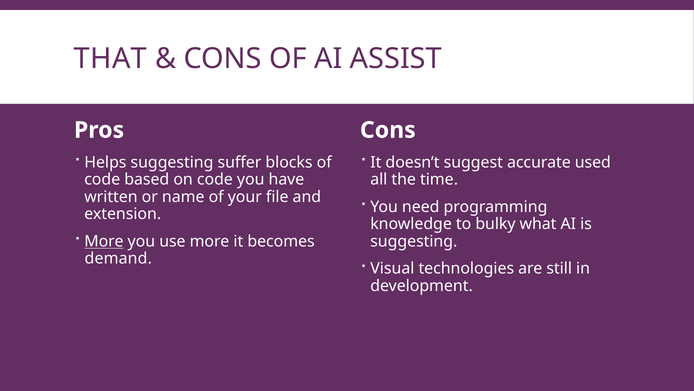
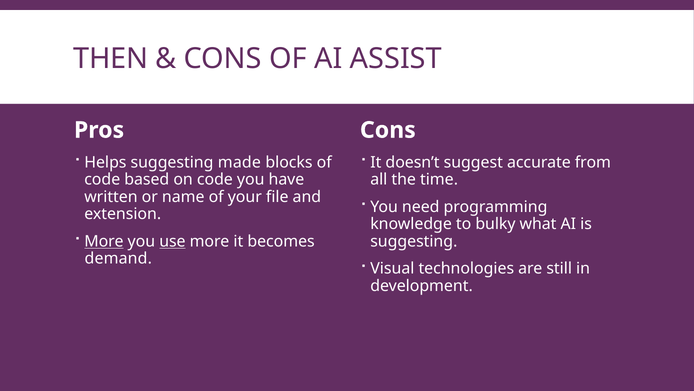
THAT: THAT -> THEN (111, 58)
suffer: suffer -> made (239, 162)
used: used -> from (593, 162)
use underline: none -> present (172, 241)
